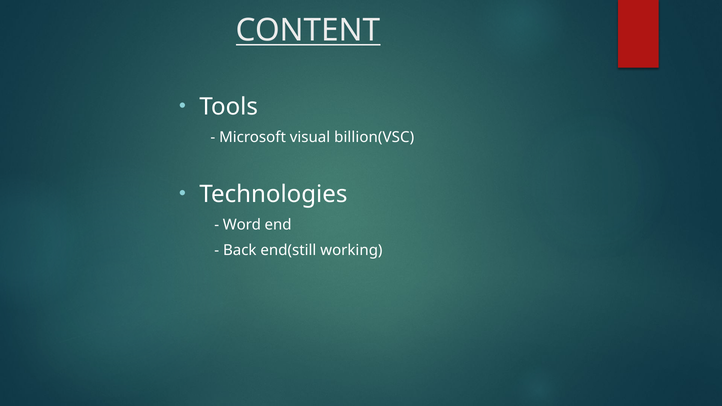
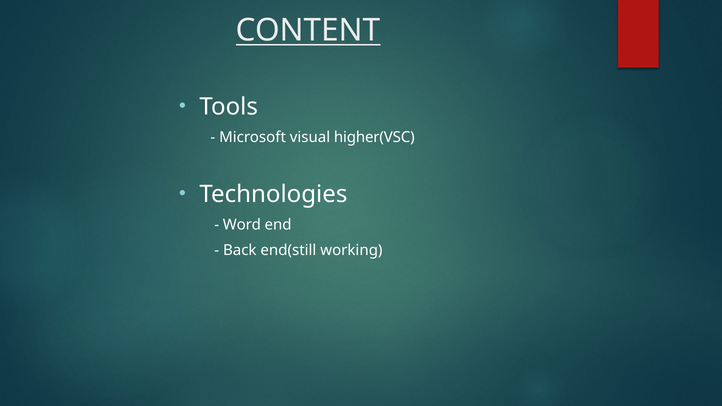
billion(VSC: billion(VSC -> higher(VSC (374, 137)
